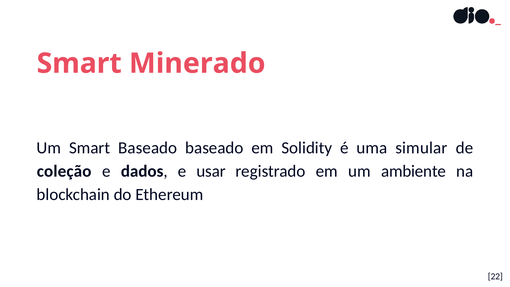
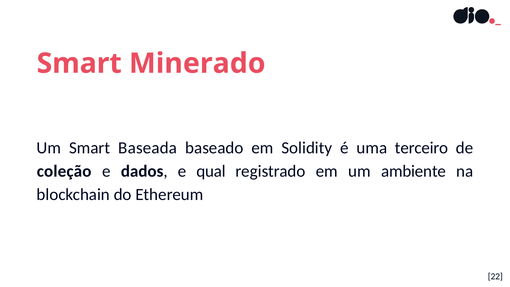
Smart Baseado: Baseado -> Baseada (148, 148)
simular: simular -> terceiro (422, 148)
usar: usar -> qual (211, 171)
